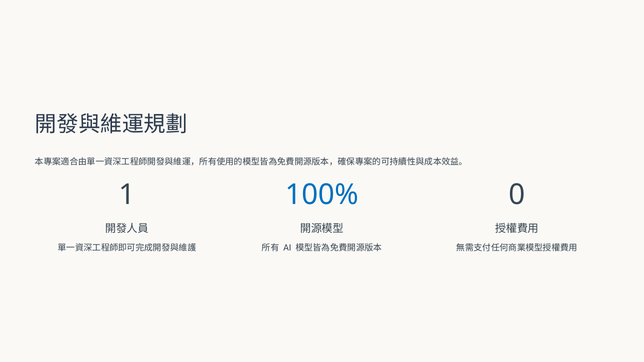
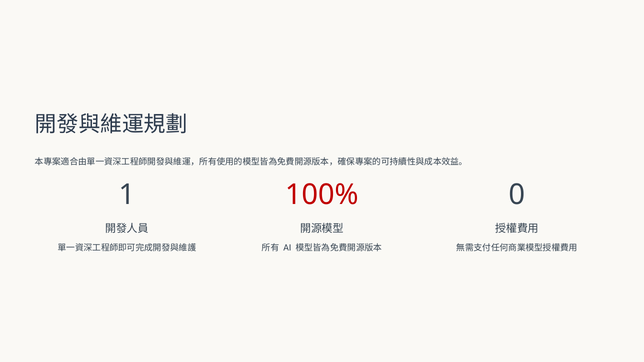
100% colour: blue -> red (322, 195)
